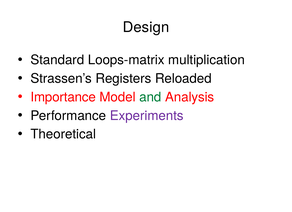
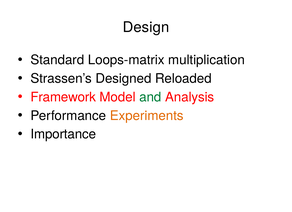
Registers: Registers -> Designed (123, 79)
Importance: Importance -> Framework (63, 97)
Experiments colour: purple -> orange (147, 116)
Theoretical: Theoretical -> Importance (63, 134)
